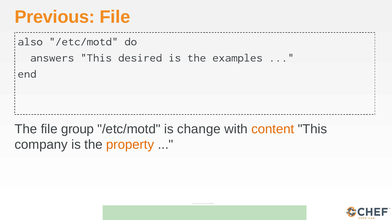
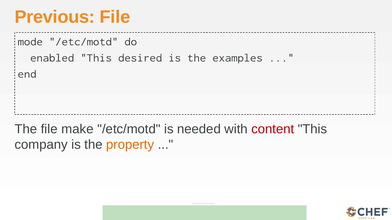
also: also -> mode (30, 42)
answers: answers -> enabled (52, 58)
group: group -> make (77, 129)
change: change -> needed (199, 129)
content colour: orange -> red (273, 129)
